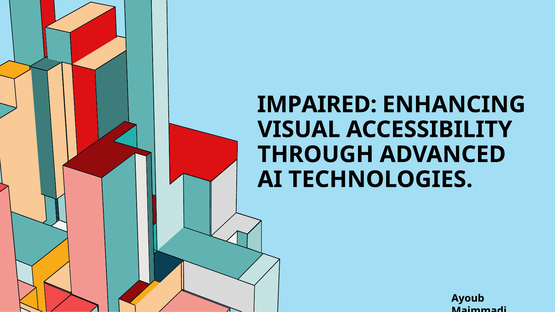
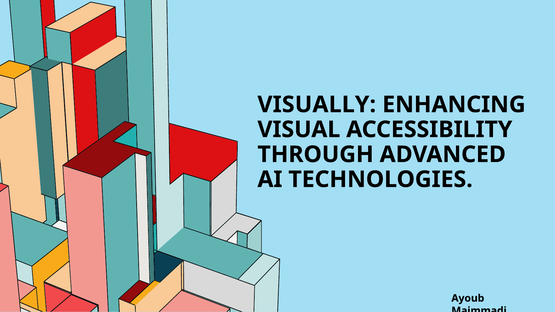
IMPAIRED: IMPAIRED -> VISUALLY (317, 105)
